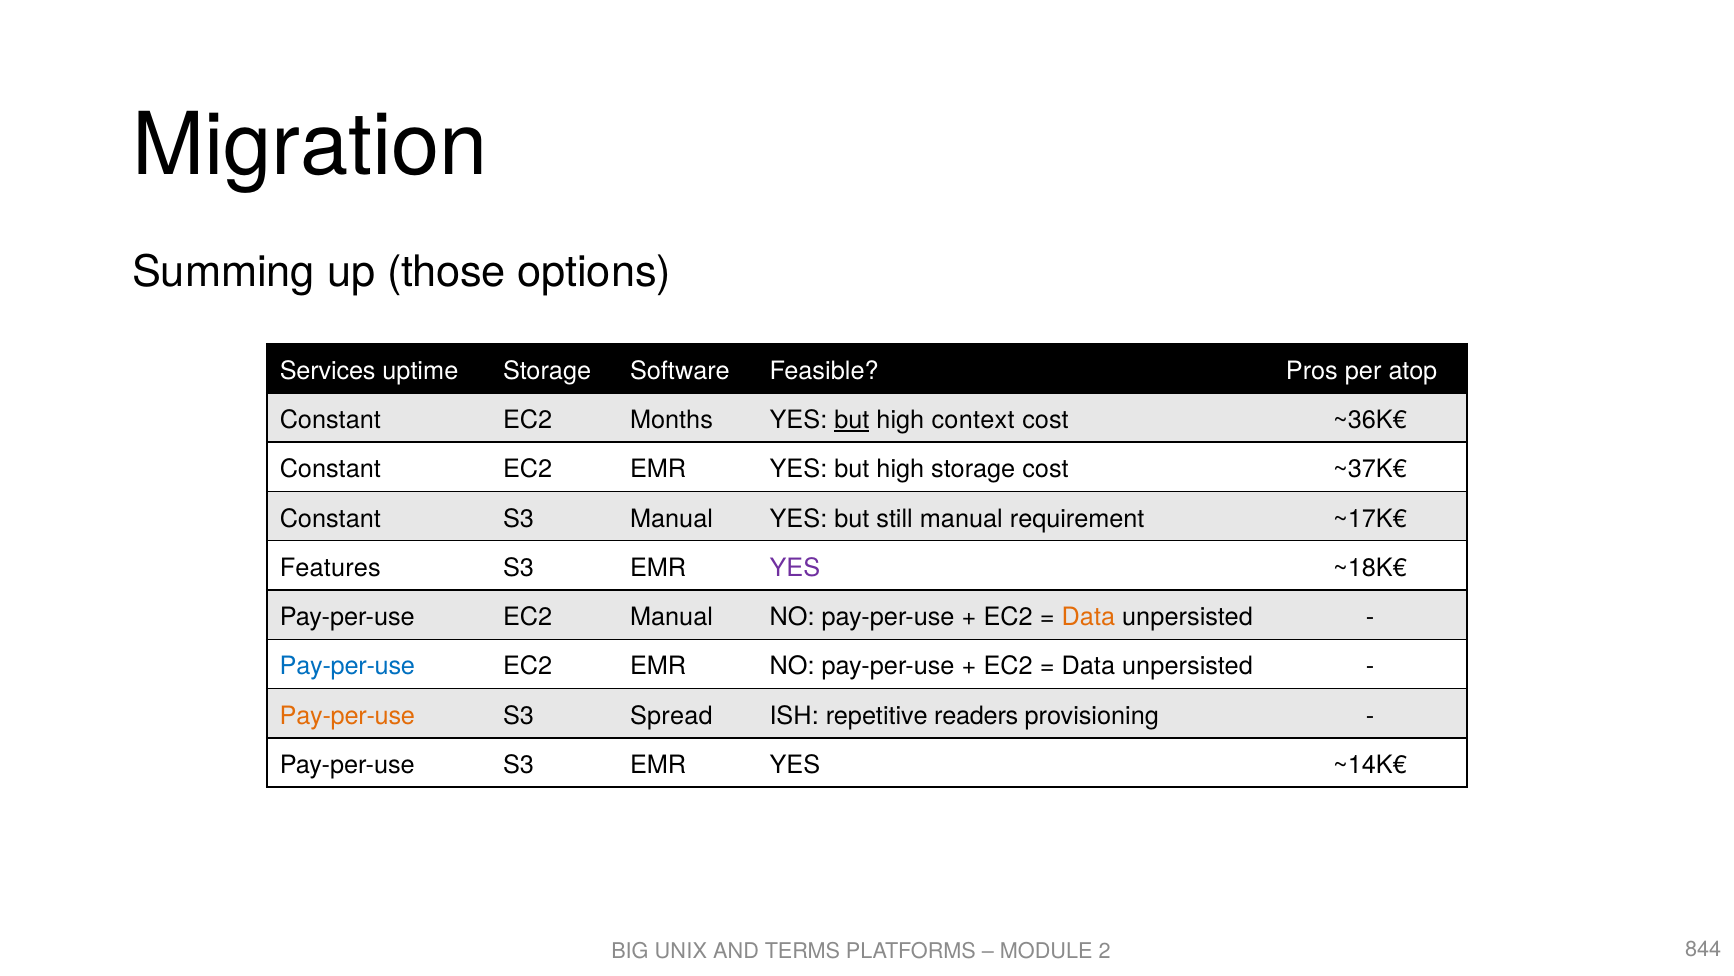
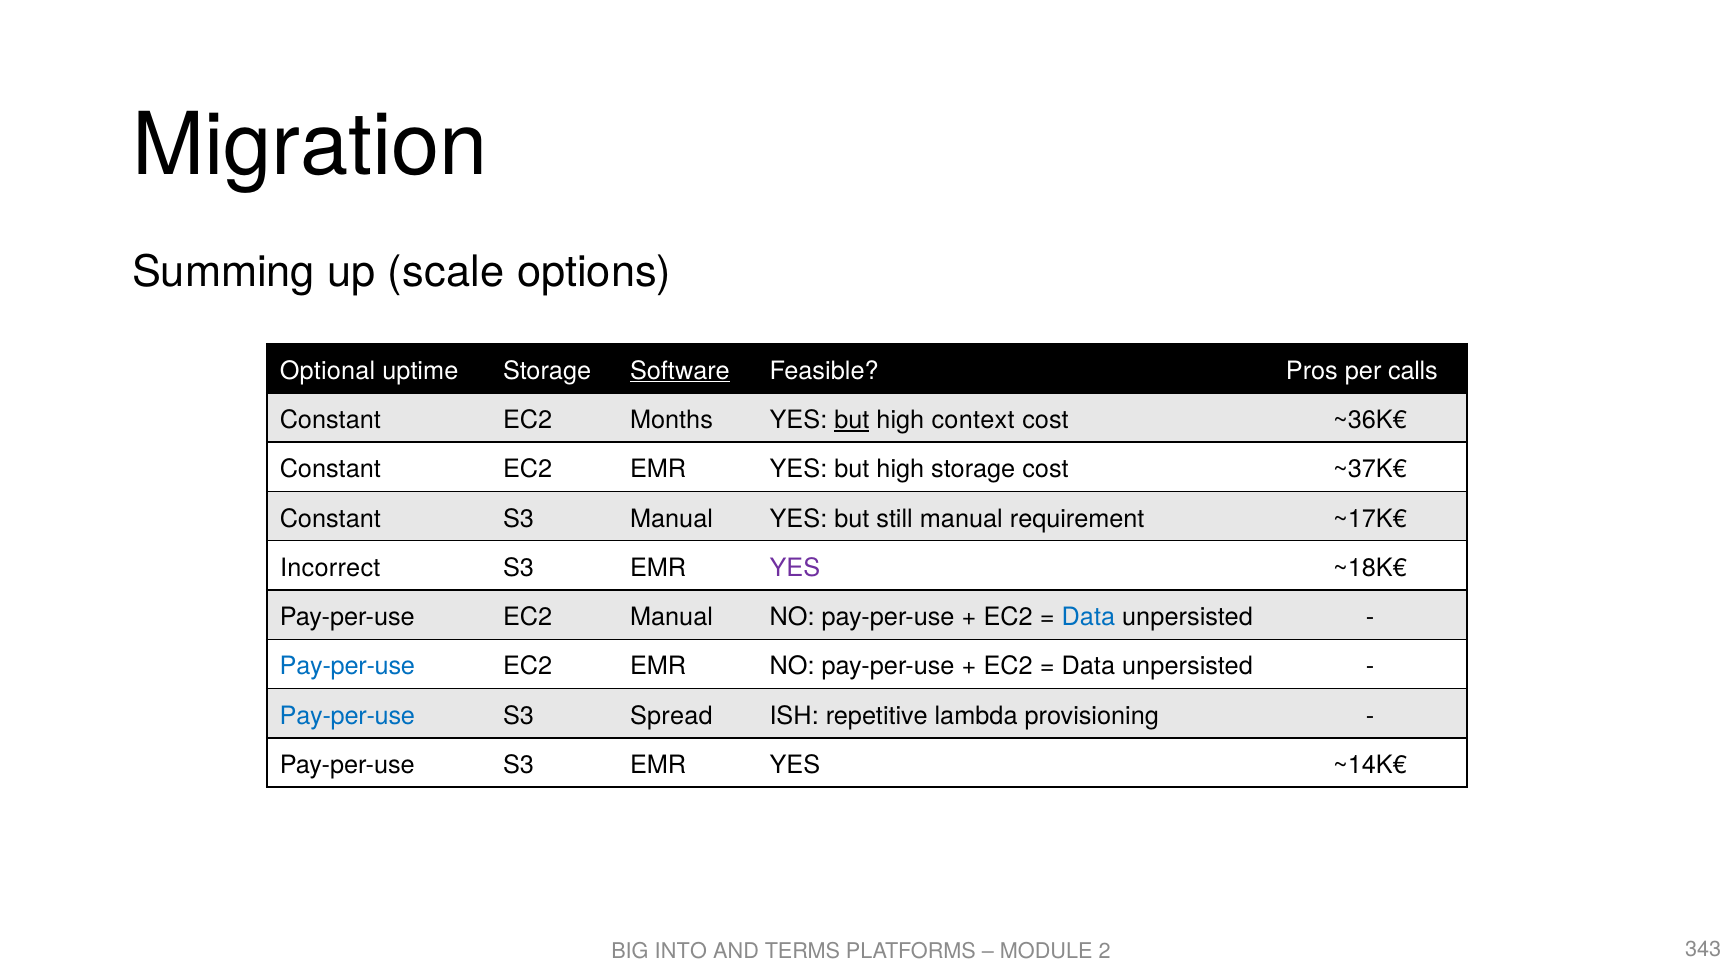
those: those -> scale (446, 272)
Services: Services -> Optional (328, 371)
Software underline: none -> present (680, 371)
atop: atop -> calls (1413, 371)
Features: Features -> Incorrect (330, 568)
Data colour: orange -> blue (1088, 617)
Pay-per-use colour: orange -> blue (347, 715)
readers: readers -> lambda (976, 715)
UNIX: UNIX -> INTO (681, 951)
844: 844 -> 343 (1703, 948)
